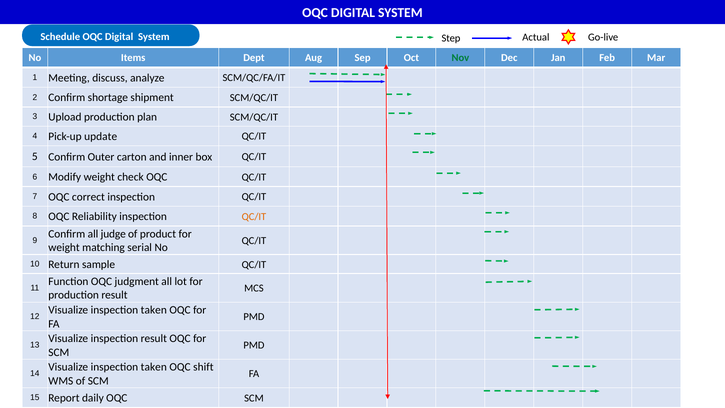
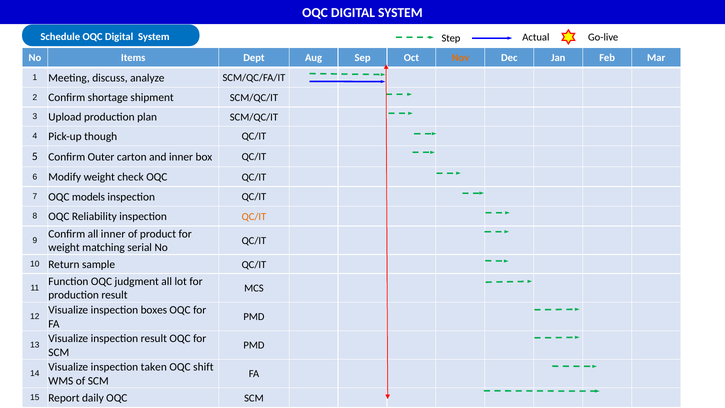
Nov colour: green -> orange (460, 58)
update: update -> though (101, 136)
correct: correct -> models (88, 197)
all judge: judge -> inner (113, 234)
taken: taken -> boxes (154, 310)
